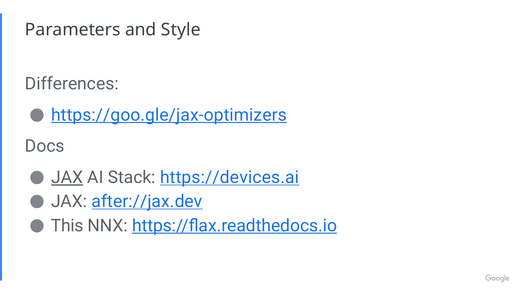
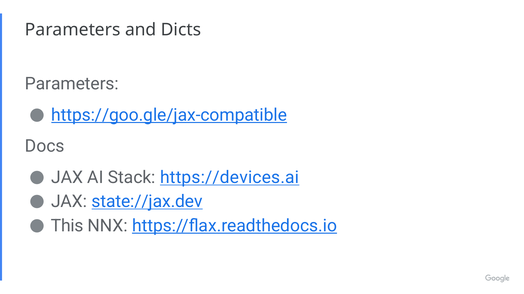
Style: Style -> Dicts (181, 30)
Differences: Differences -> Parameters (72, 84)
https://goo.gle/jax-optimizers: https://goo.gle/jax-optimizers -> https://goo.gle/jax-compatible (169, 115)
JAX underline: present -> none (67, 178)
after://jax.dev: after://jax.dev -> state://jax.dev (147, 202)
